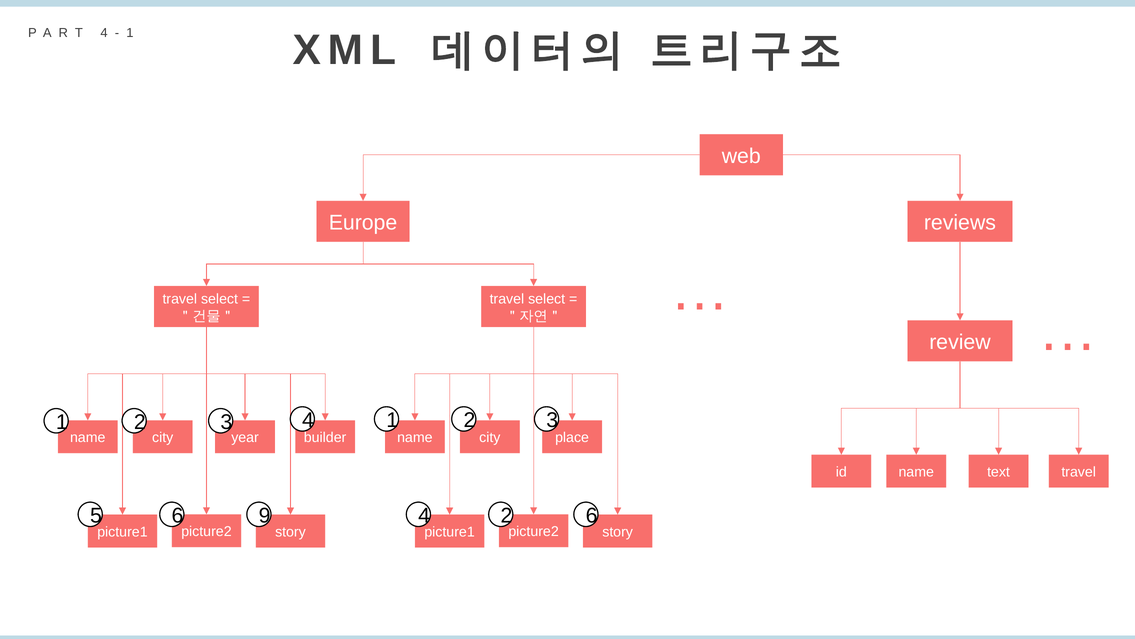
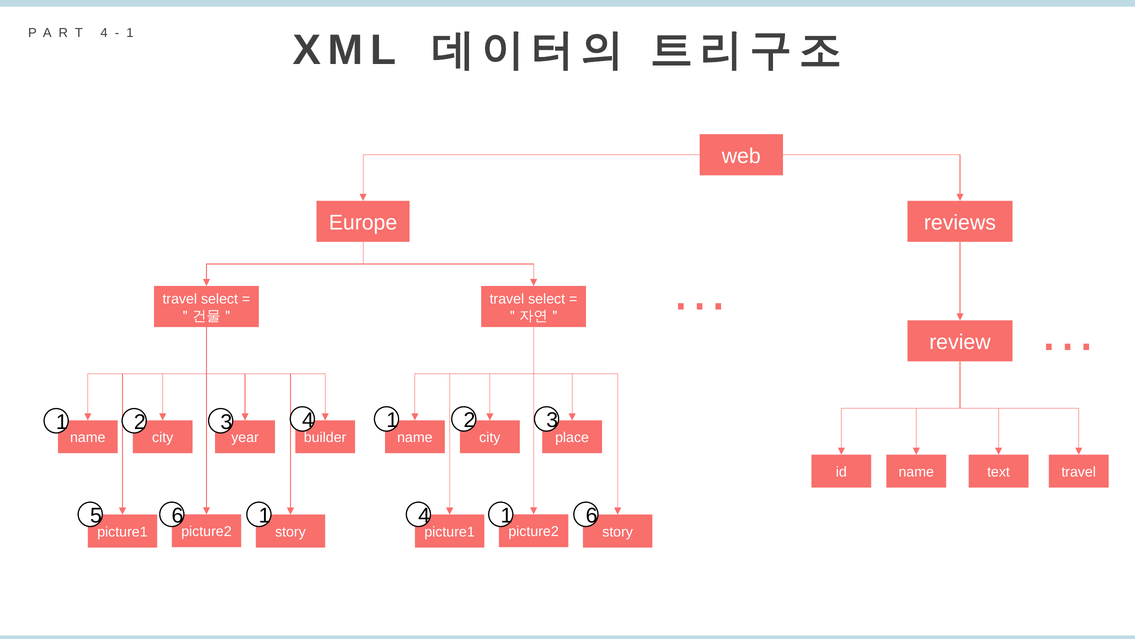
5 6 9: 9 -> 1 (265, 515)
4 2: 2 -> 1 (506, 515)
